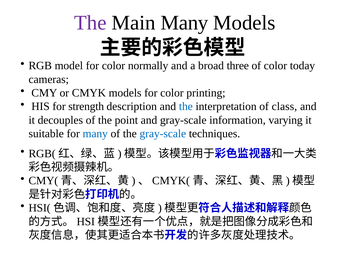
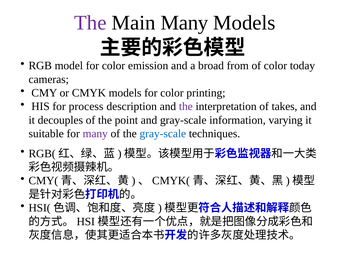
normally: normally -> emission (148, 66)
three: three -> from (238, 66)
strength: strength -> process (86, 107)
the colour: blue -> purple (186, 107)
class: class -> takes (285, 107)
many colour: blue -> purple (95, 134)
